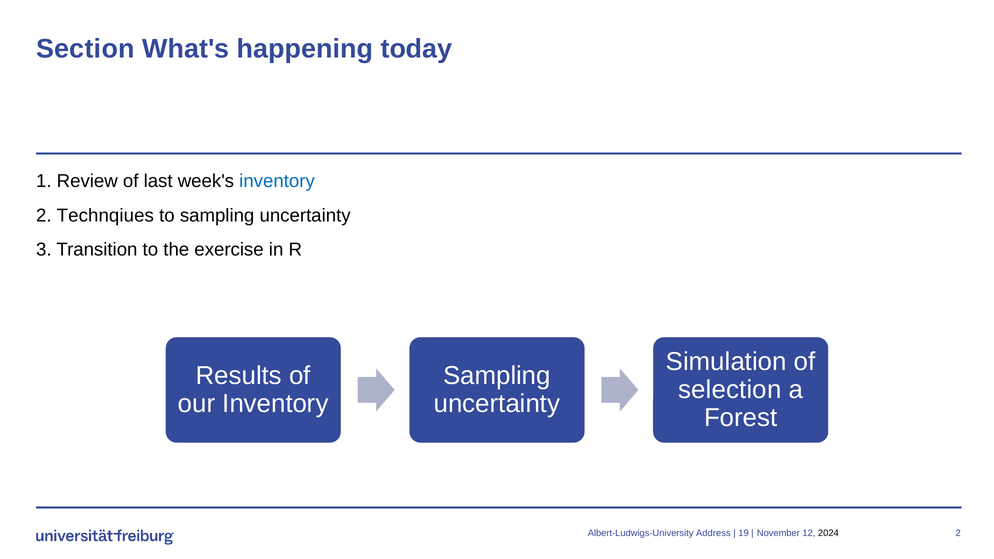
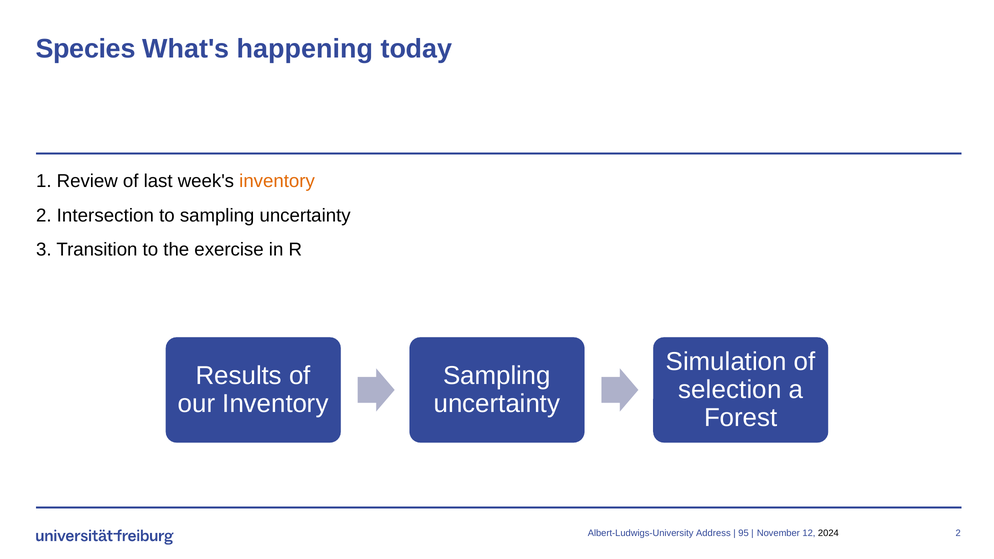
Section: Section -> Species (86, 49)
inventory colour: blue -> orange (277, 181)
Technqiues: Technqiues -> Intersection (105, 215)
19: 19 -> 95 (744, 533)
